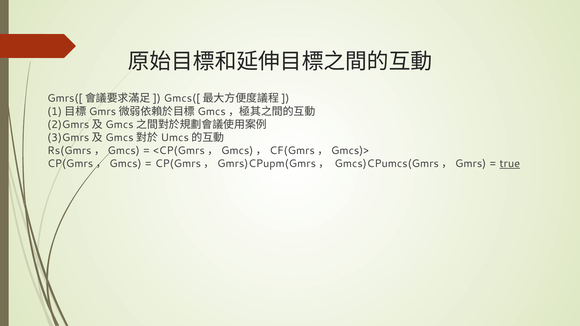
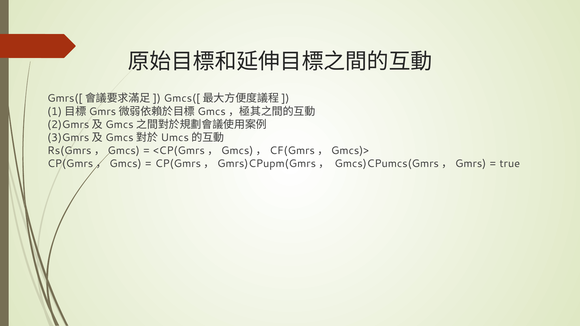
true underline: present -> none (510, 164)
